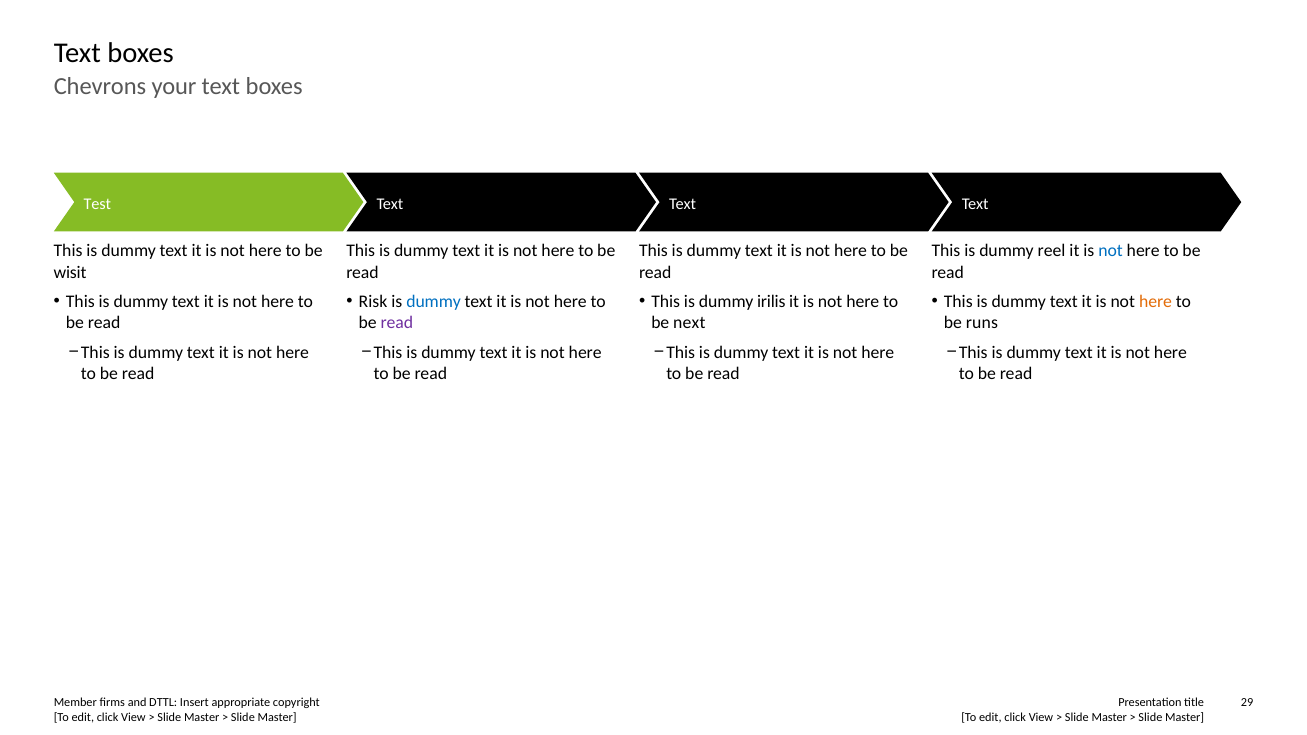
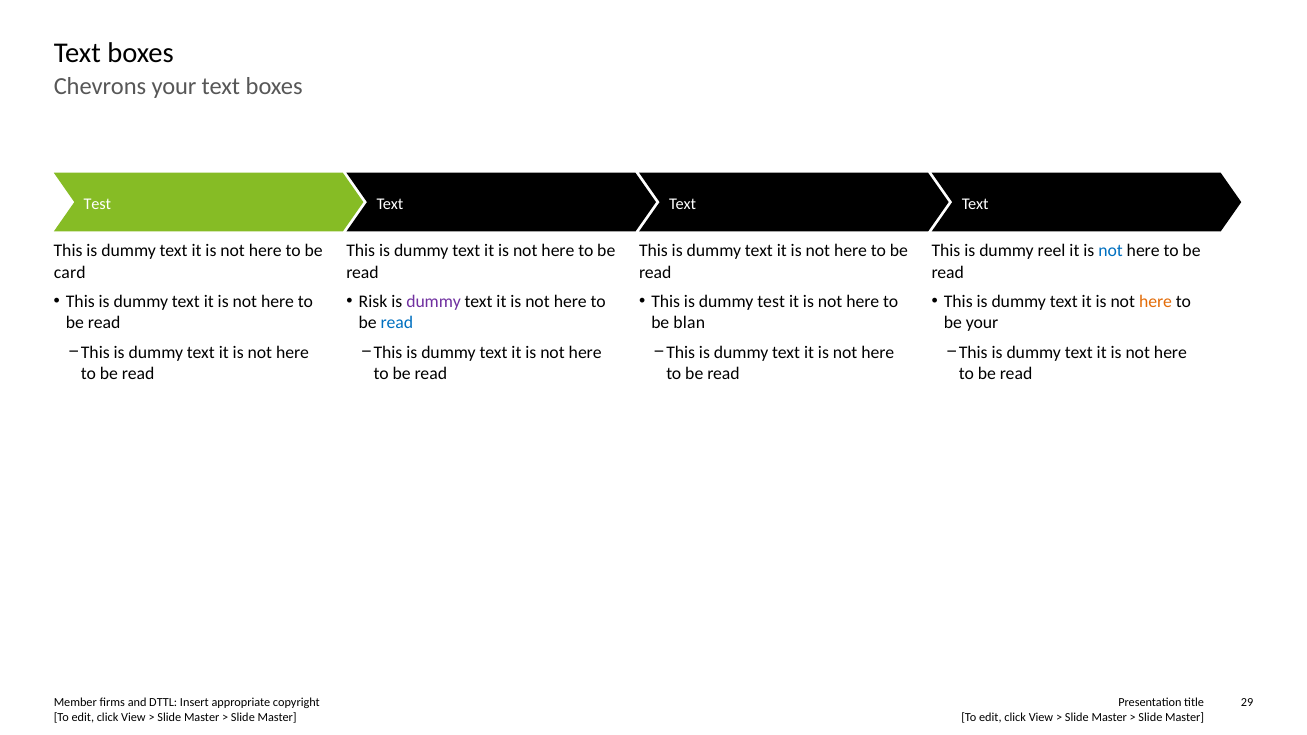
wisit: wisit -> card (70, 272)
dummy colour: blue -> purple (434, 302)
dummy irilis: irilis -> test (771, 302)
read colour: purple -> blue (397, 323)
next: next -> blan (689, 323)
be runs: runs -> your (982, 323)
